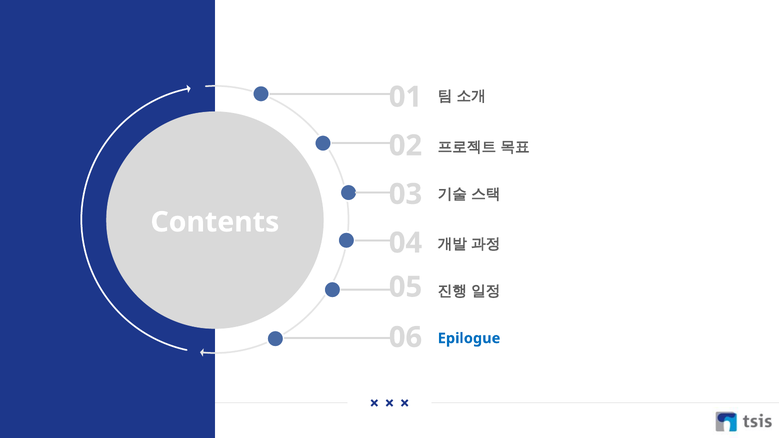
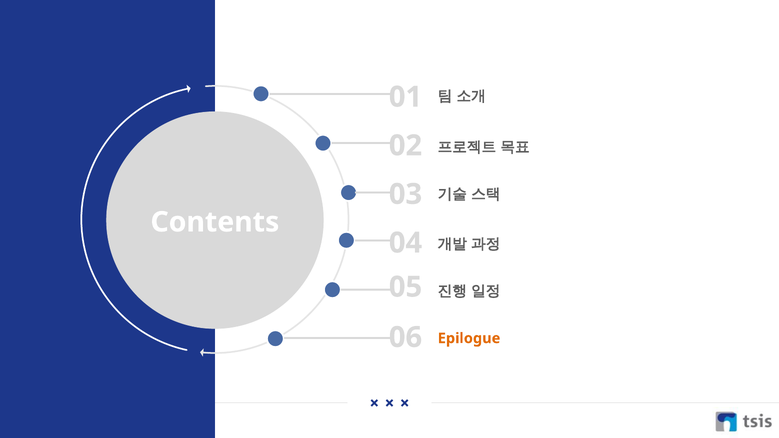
Epilogue colour: blue -> orange (469, 338)
